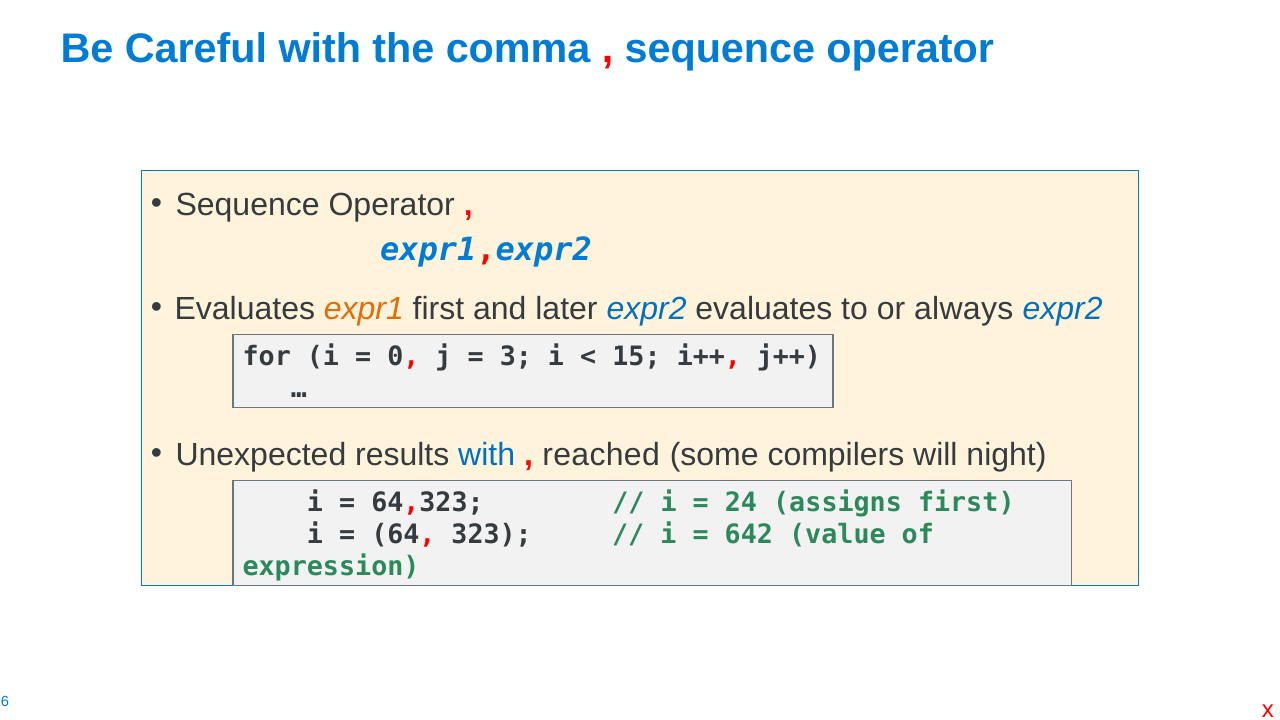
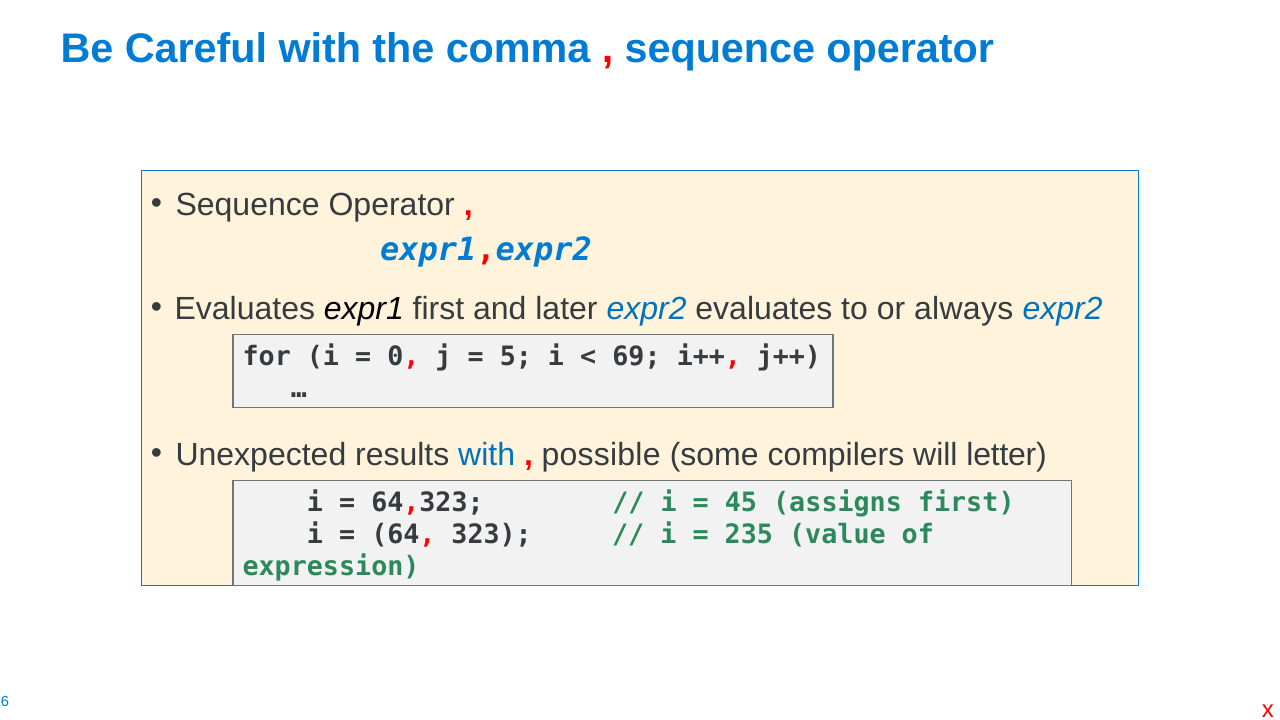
expr1 colour: orange -> black (364, 309)
3: 3 -> 5 (516, 357)
15: 15 -> 69 (636, 357)
reached: reached -> possible (601, 455)
night: night -> letter (1007, 455)
24: 24 -> 45 (741, 503)
642: 642 -> 235 (749, 535)
